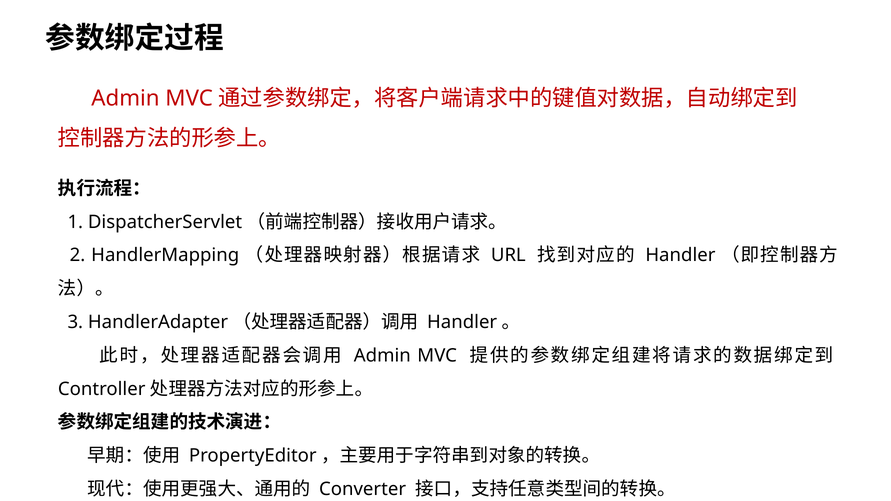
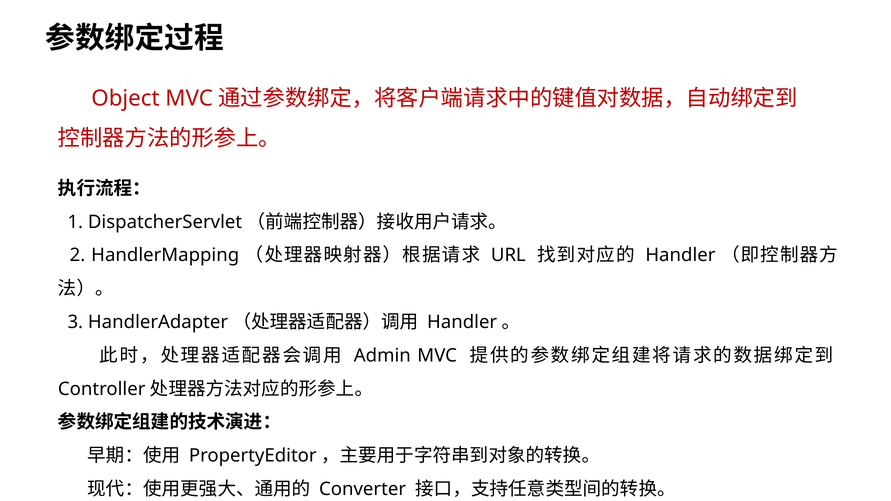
Admin: Admin -> Object (125, 98)
